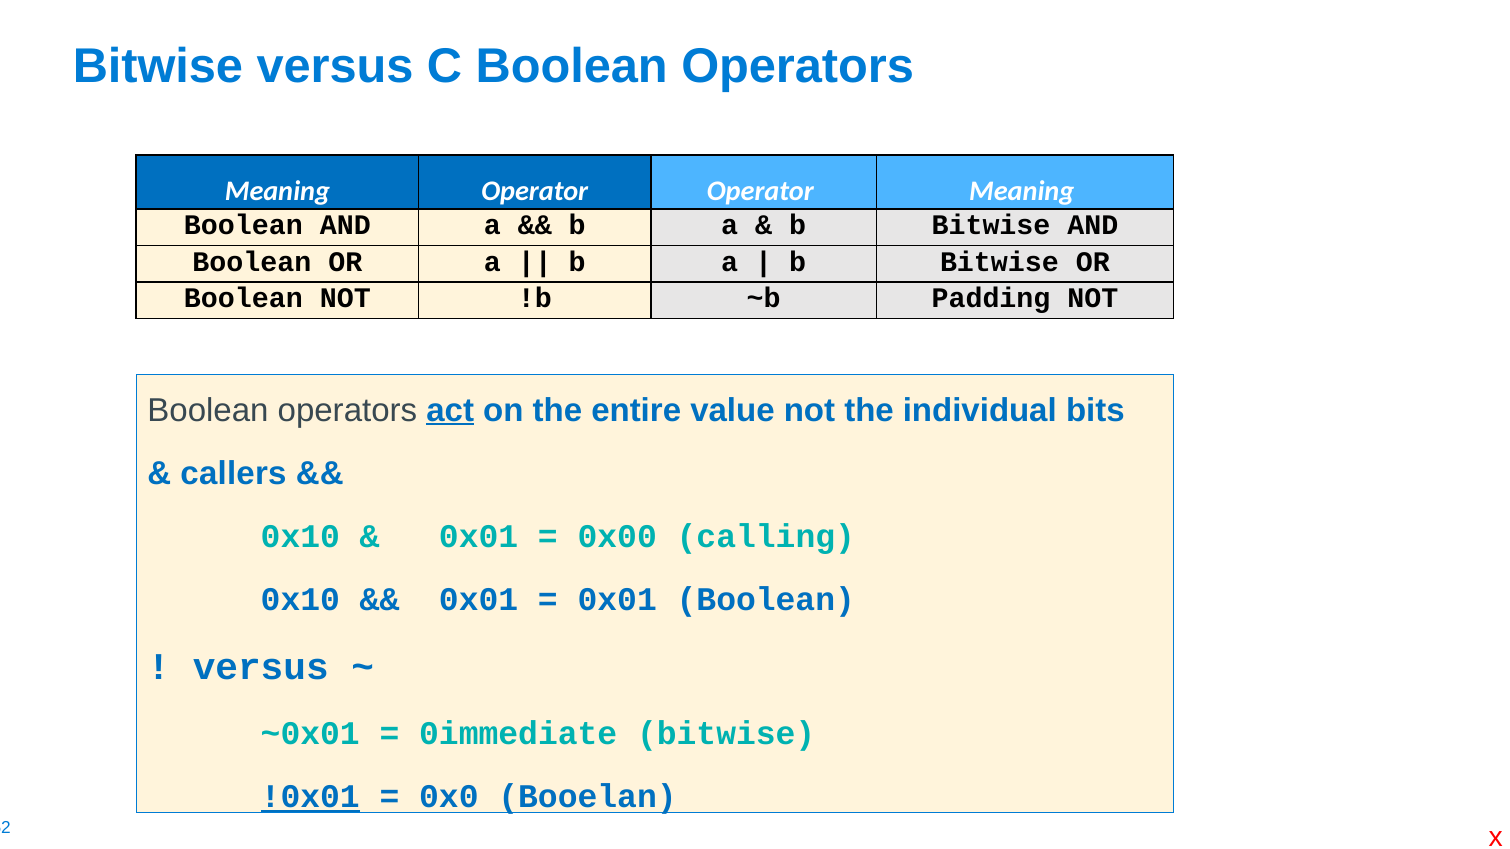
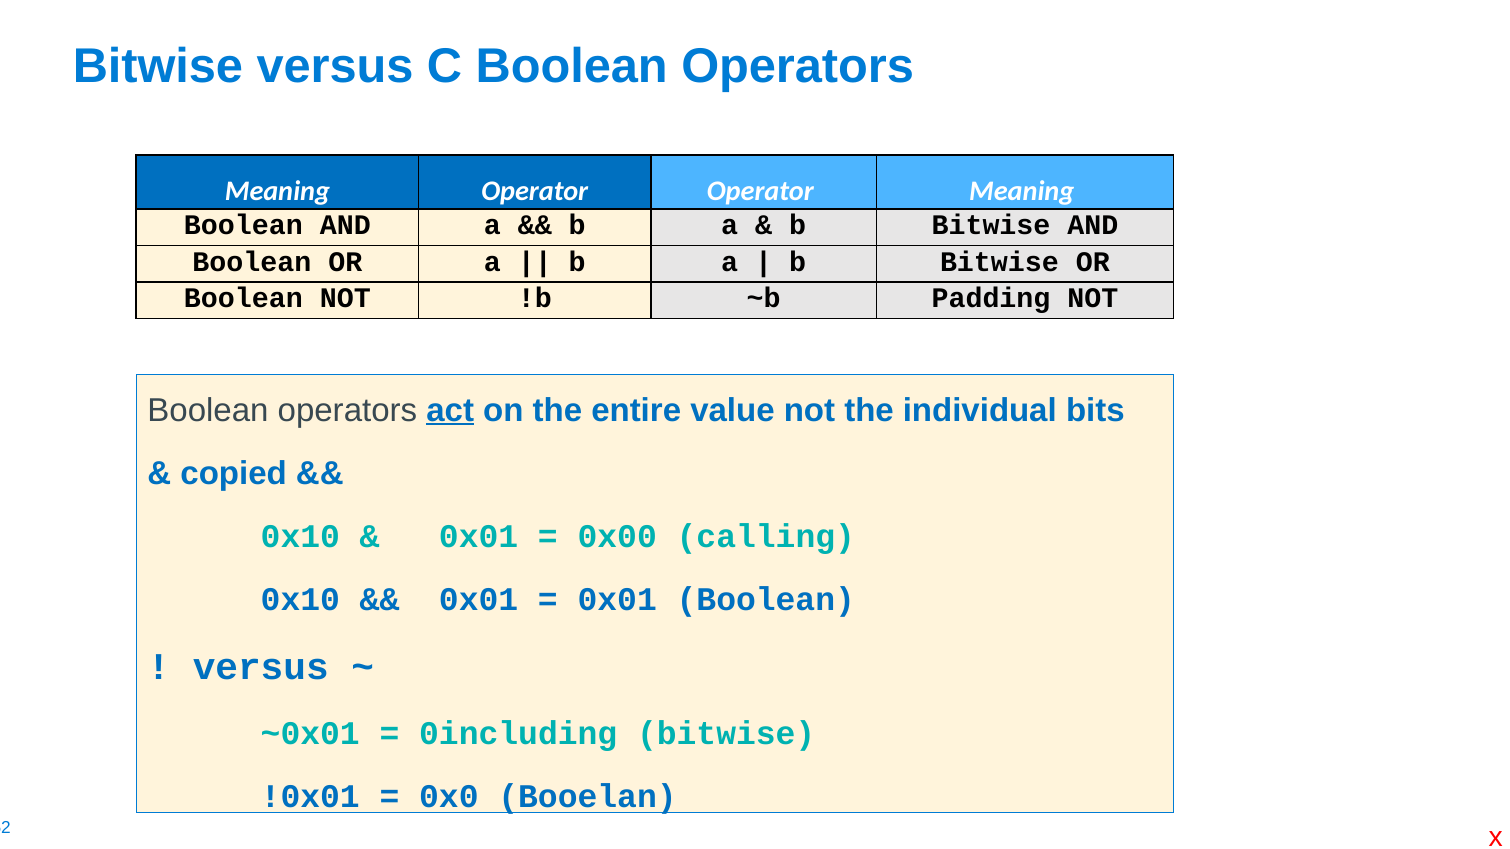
callers: callers -> copied (234, 474)
0immediate: 0immediate -> 0including (518, 733)
!0x01 underline: present -> none (310, 797)
